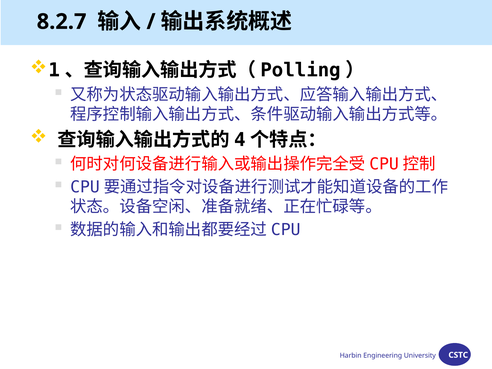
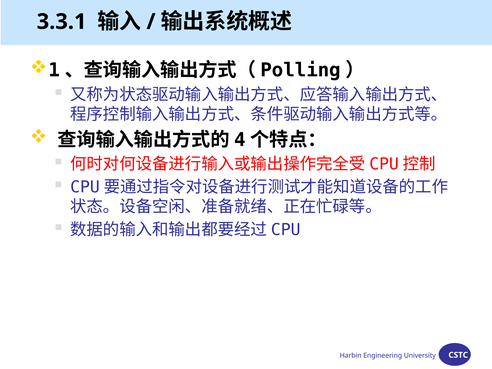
8.2.7: 8.2.7 -> 3.3.1 (62, 22)
